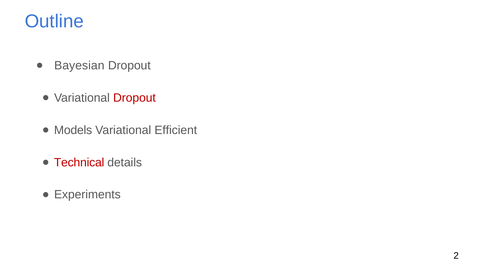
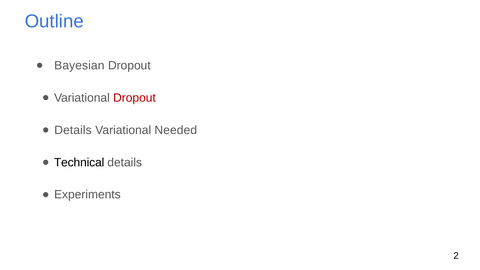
Models: Models -> Details (73, 130)
Efficient: Efficient -> Needed (176, 130)
Technical colour: red -> black (79, 162)
